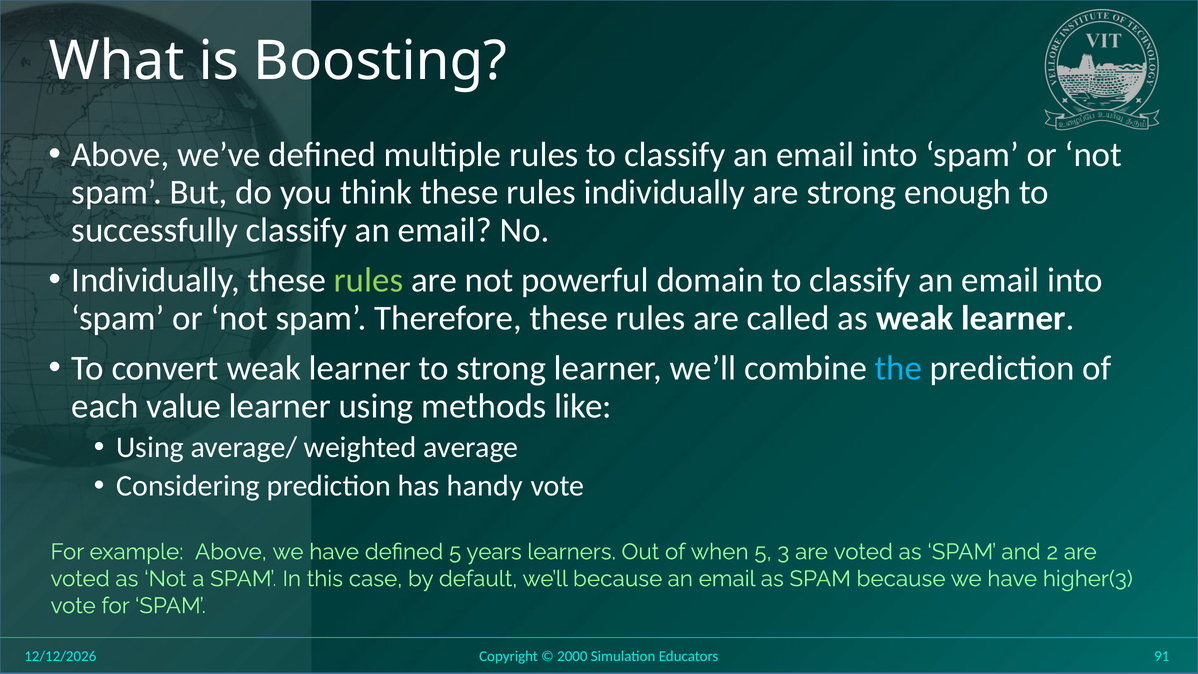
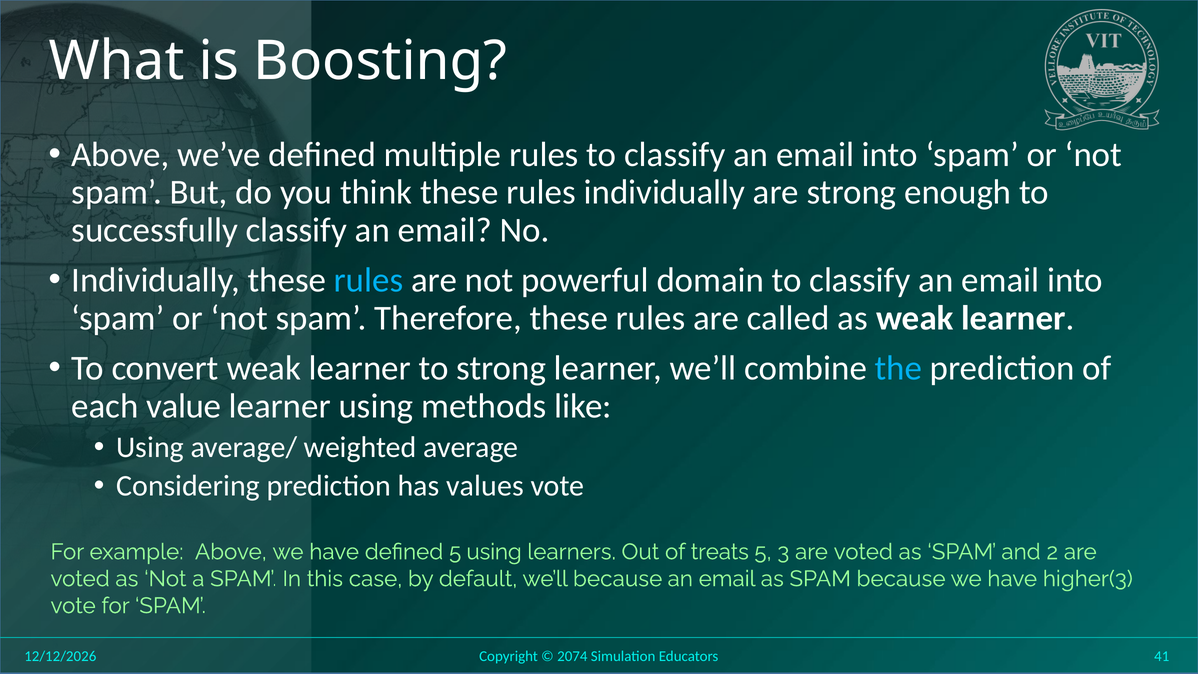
rules colour: light green -> light blue (369, 280)
handy: handy -> values (485, 486)
5 years: years -> using (494, 552)
when: when -> treats (720, 552)
91: 91 -> 41 (1162, 656)
2000: 2000 -> 2074 (572, 656)
